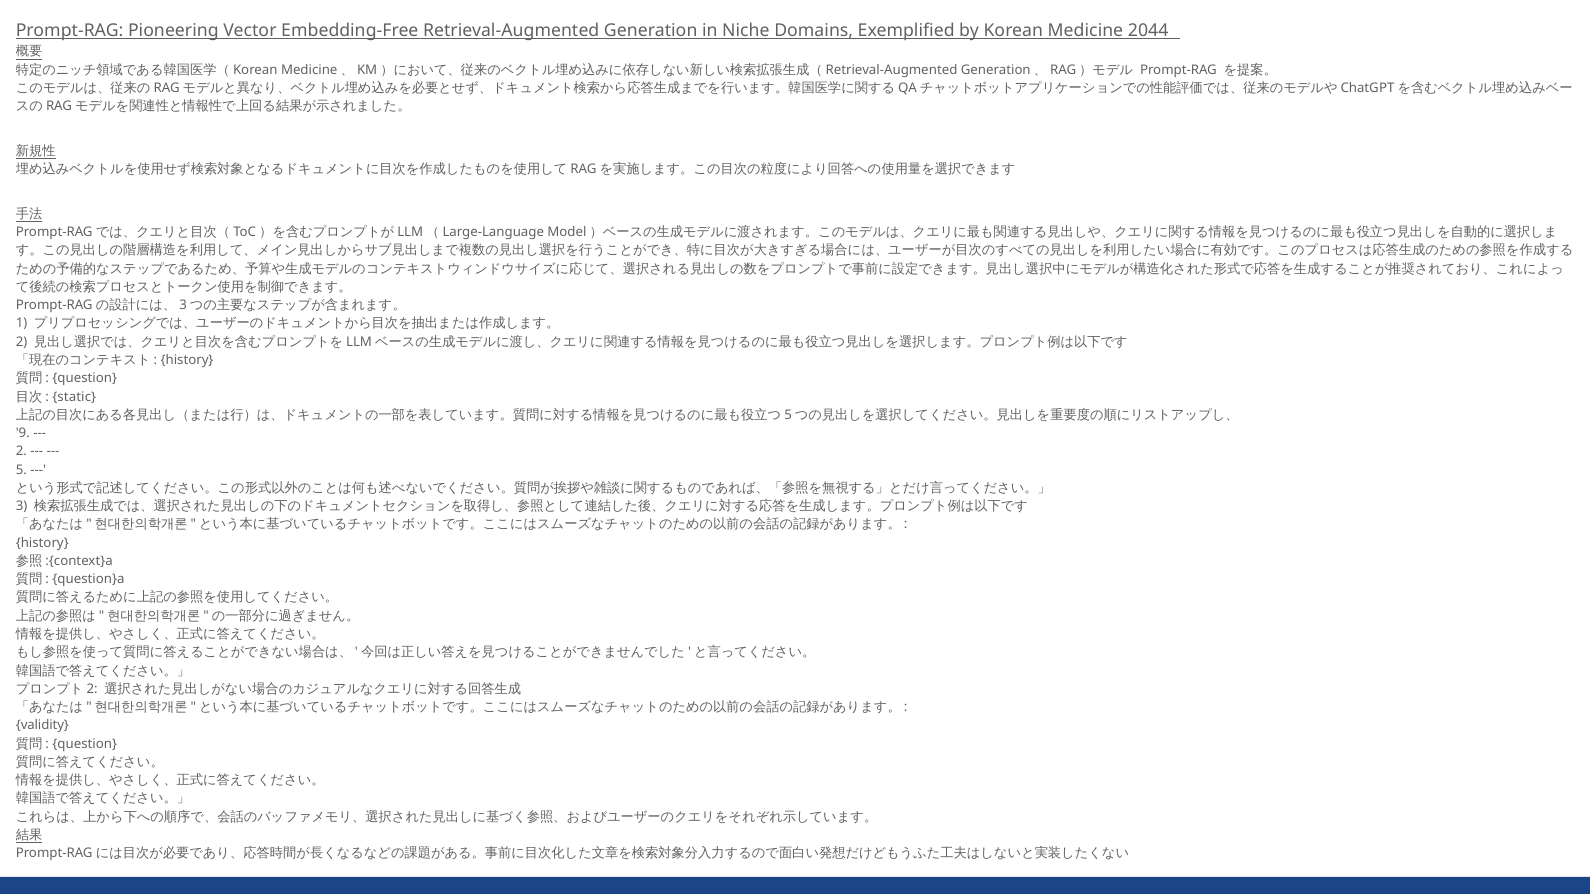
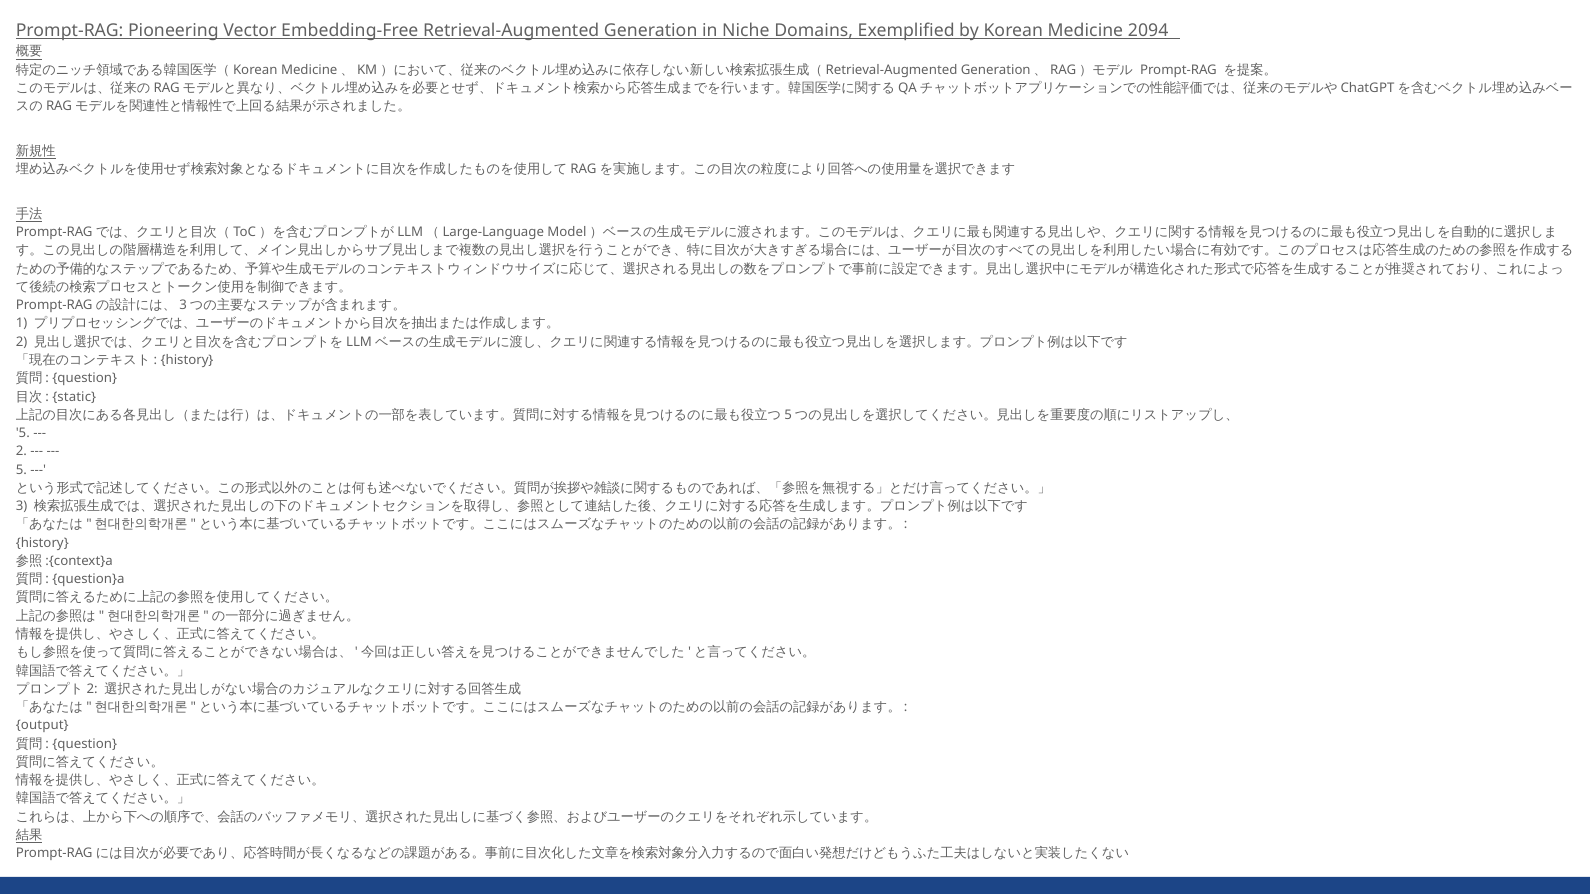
2044: 2044 -> 2094 (1148, 31)
9: 9 -> 5 (23, 433)
validity: validity -> output (42, 726)
